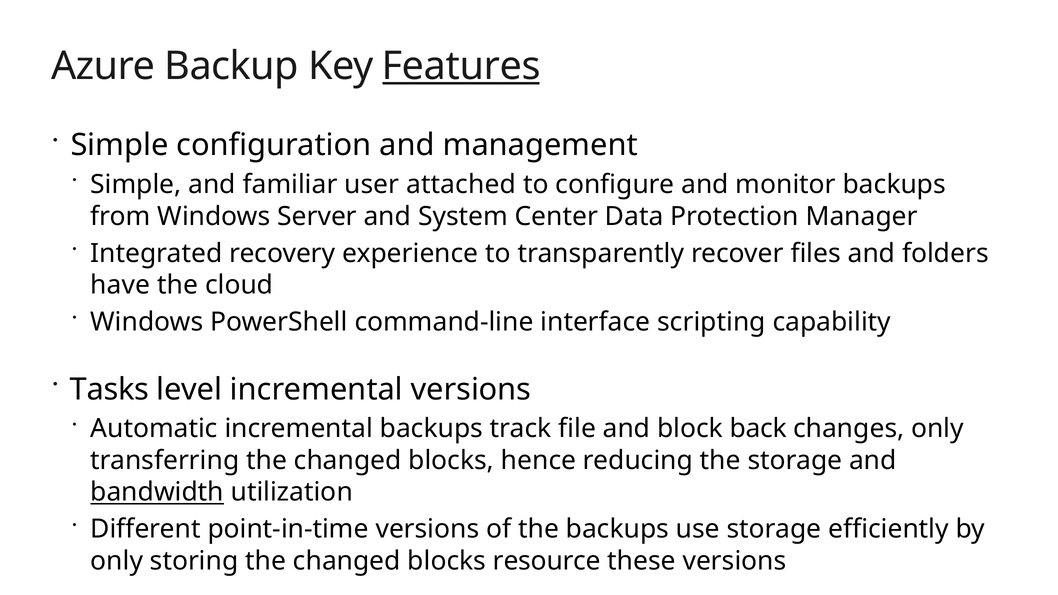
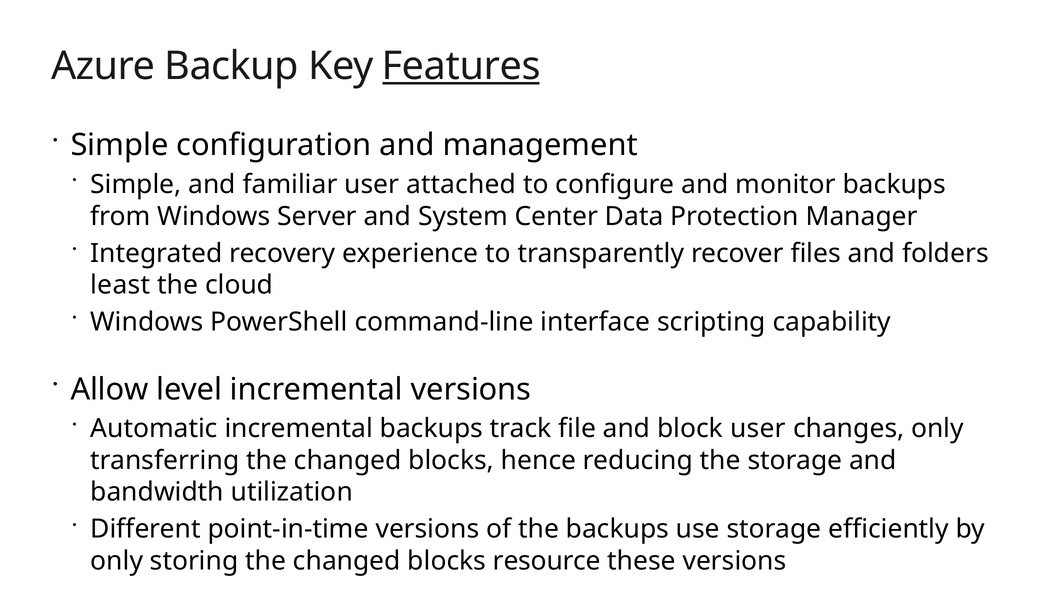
have: have -> least (120, 285)
Tasks: Tasks -> Allow (110, 389)
block back: back -> user (758, 429)
bandwidth underline: present -> none (157, 492)
